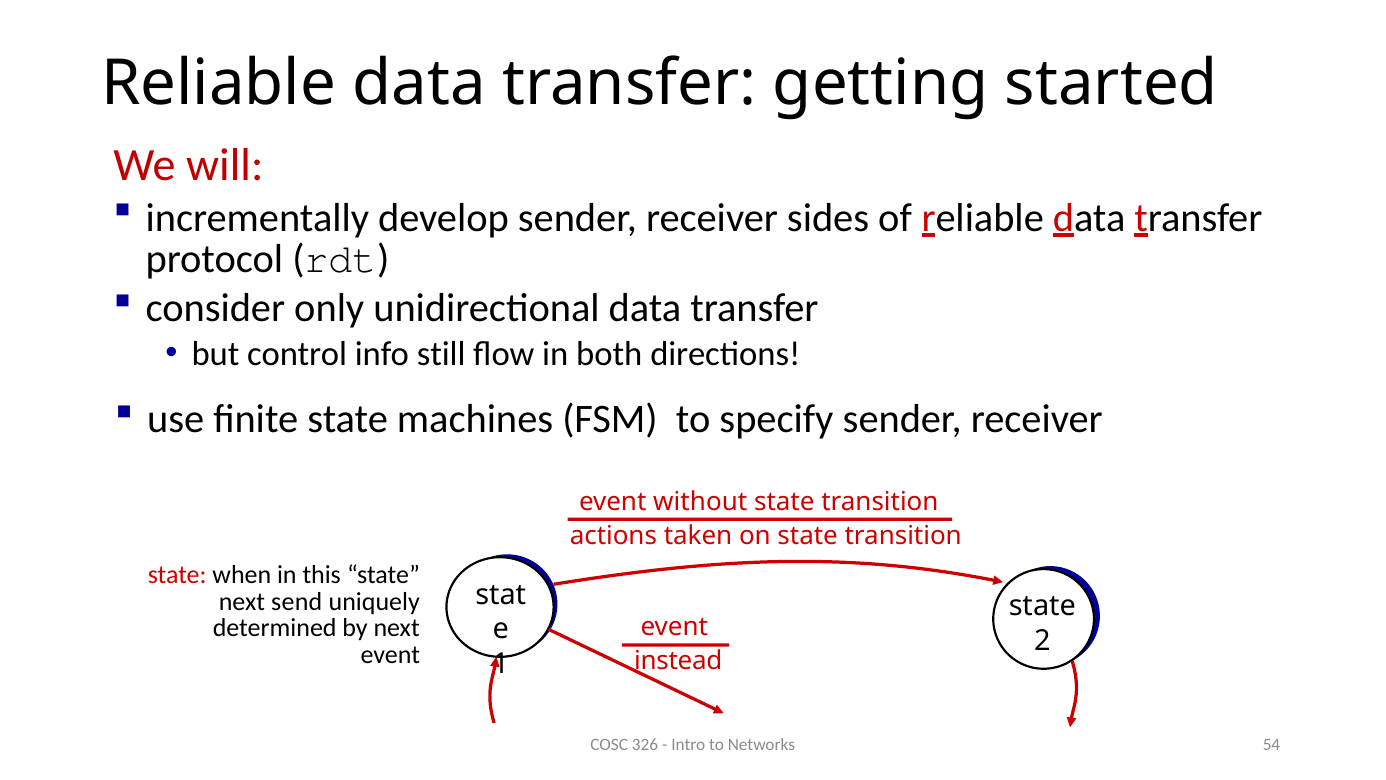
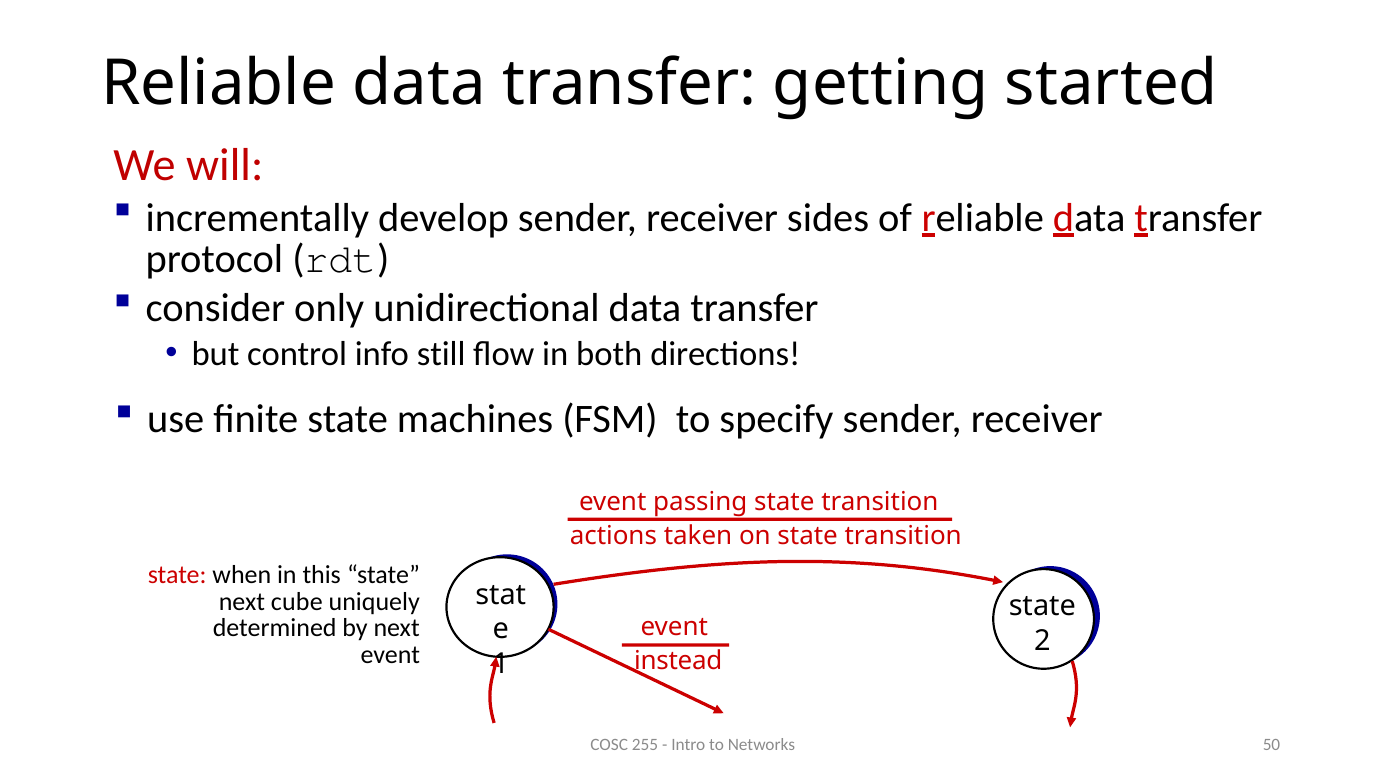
without: without -> passing (700, 502)
send: send -> cube (297, 601)
326: 326 -> 255 (645, 744)
54: 54 -> 50 (1272, 744)
